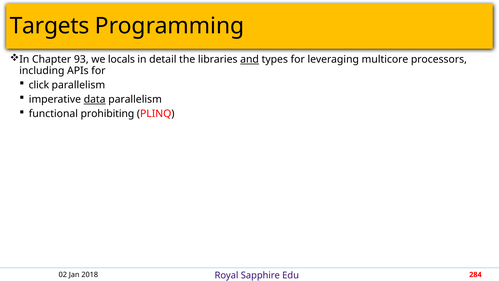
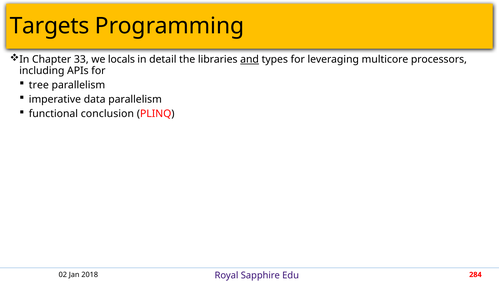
93: 93 -> 33 (81, 59)
click: click -> tree (39, 85)
data underline: present -> none (95, 99)
prohibiting: prohibiting -> conclusion (107, 114)
